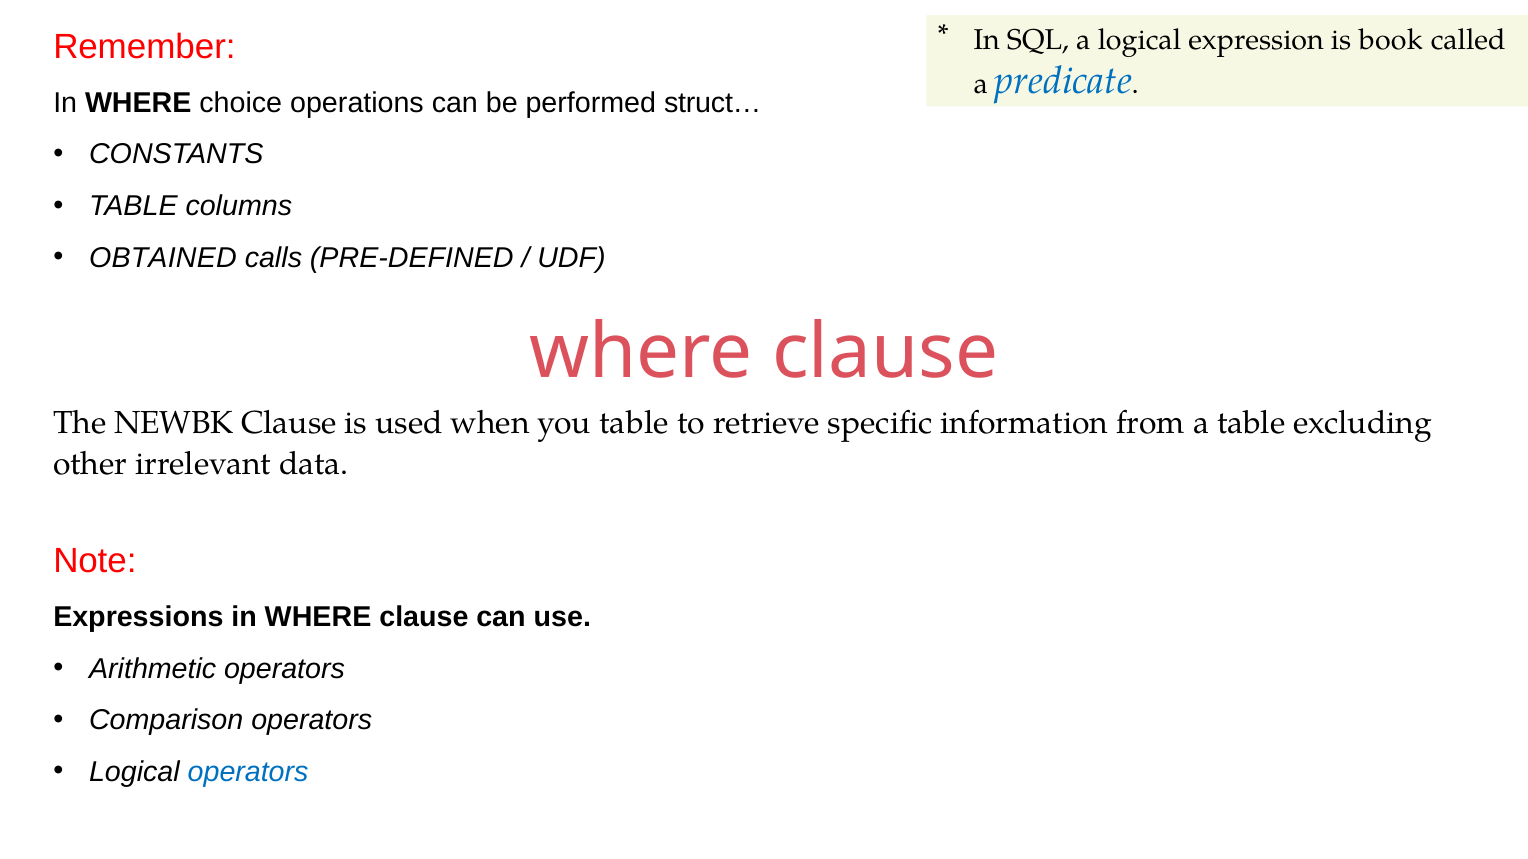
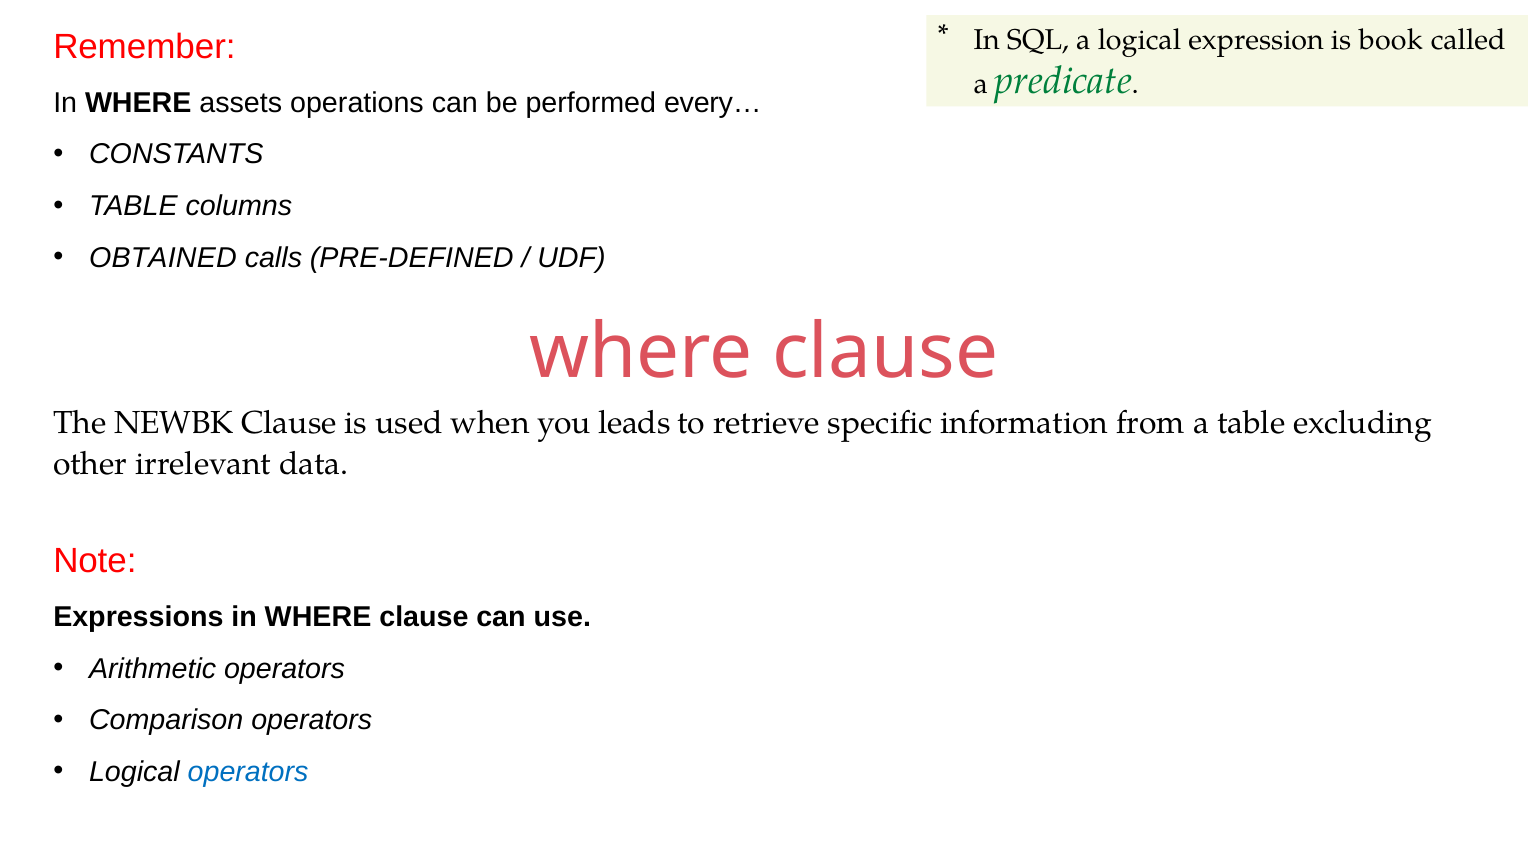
predicate colour: blue -> green (1063, 81)
choice: choice -> assets (241, 103)
struct…: struct… -> every… (713, 103)
you table: table -> leads (634, 423)
